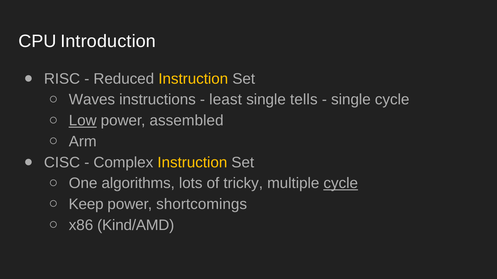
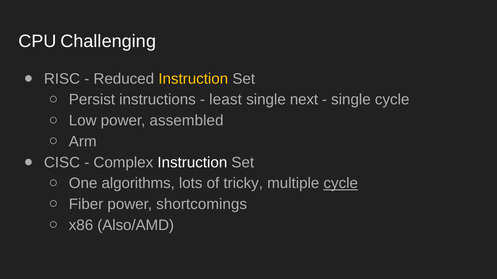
Introduction: Introduction -> Challenging (108, 41)
Waves: Waves -> Persist (92, 100)
tells: tells -> next (304, 100)
Low underline: present -> none (83, 121)
Instruction colour: yellow -> white (192, 163)
Keep: Keep -> Fiber (86, 205)
Kind/AMD: Kind/AMD -> Also/AMD (136, 225)
